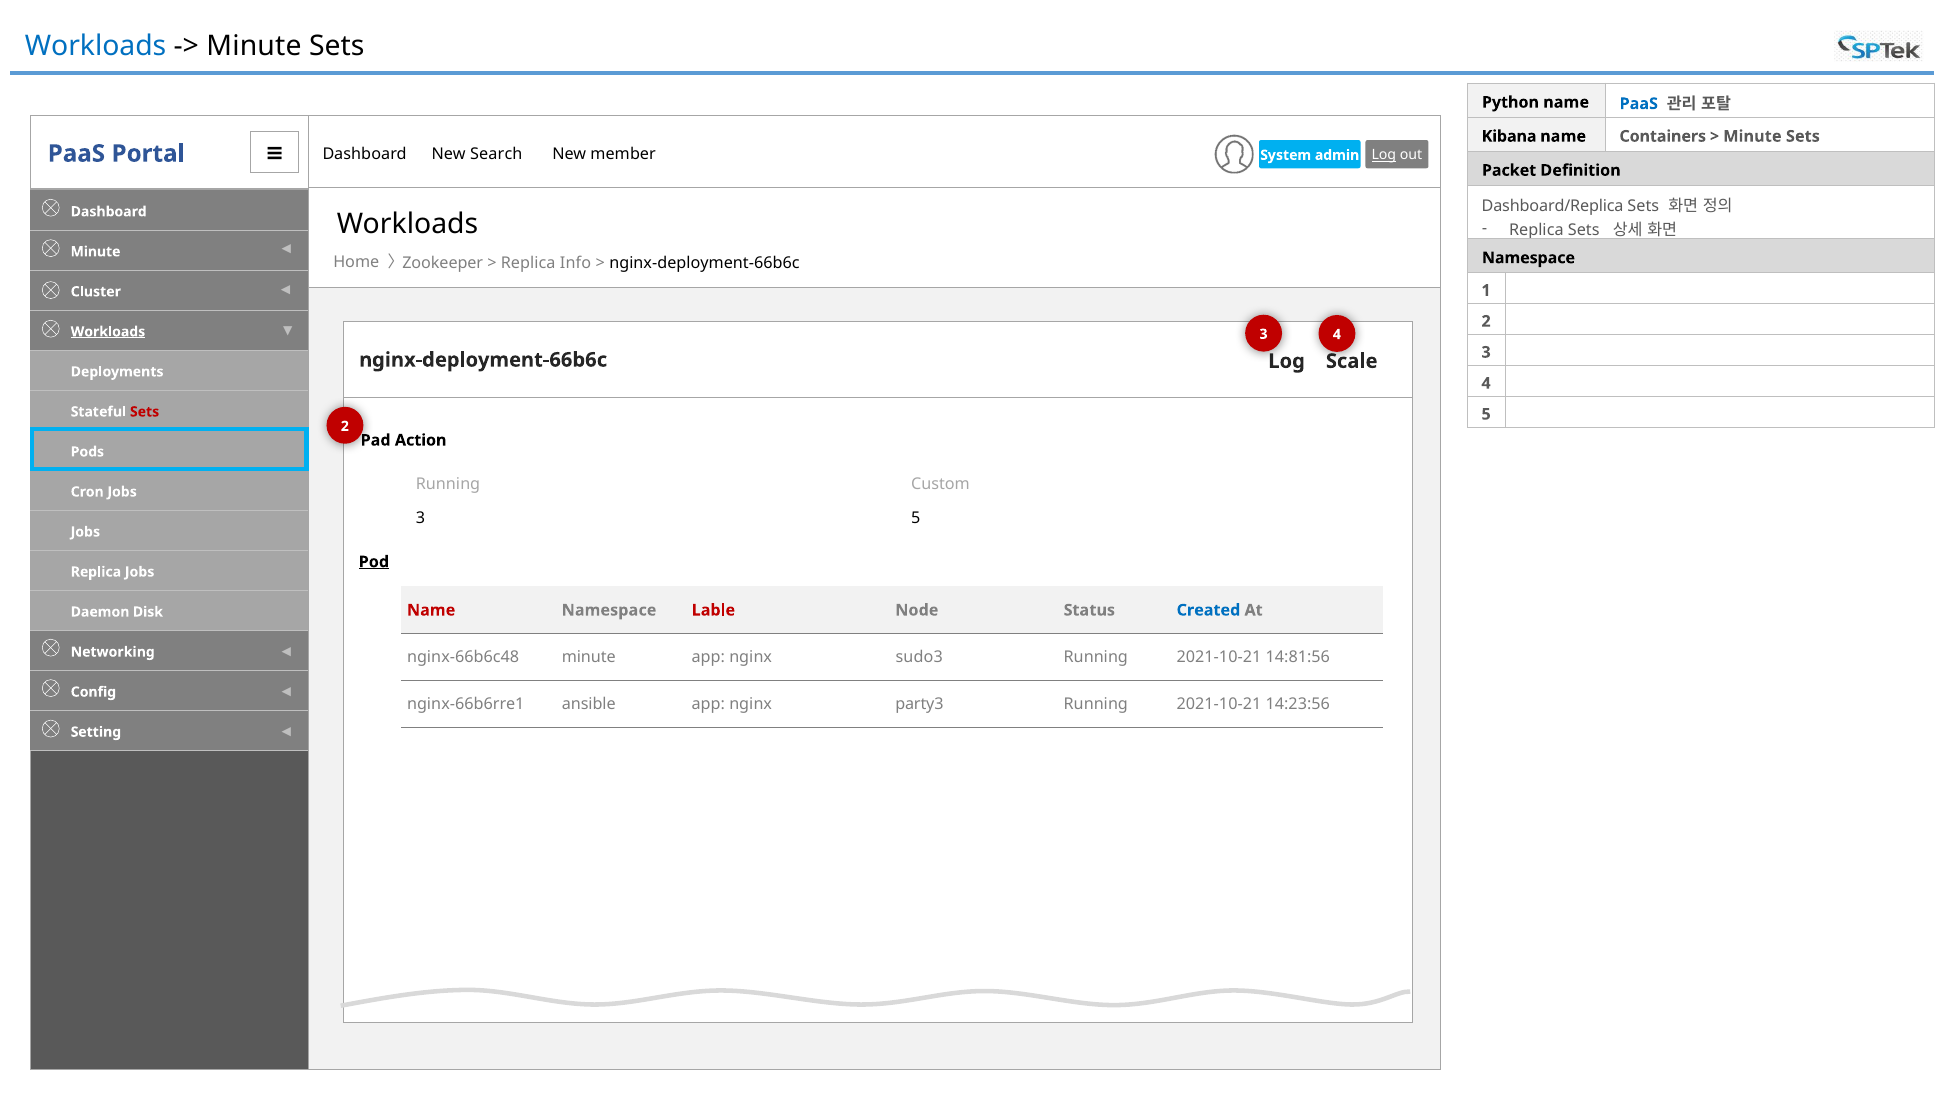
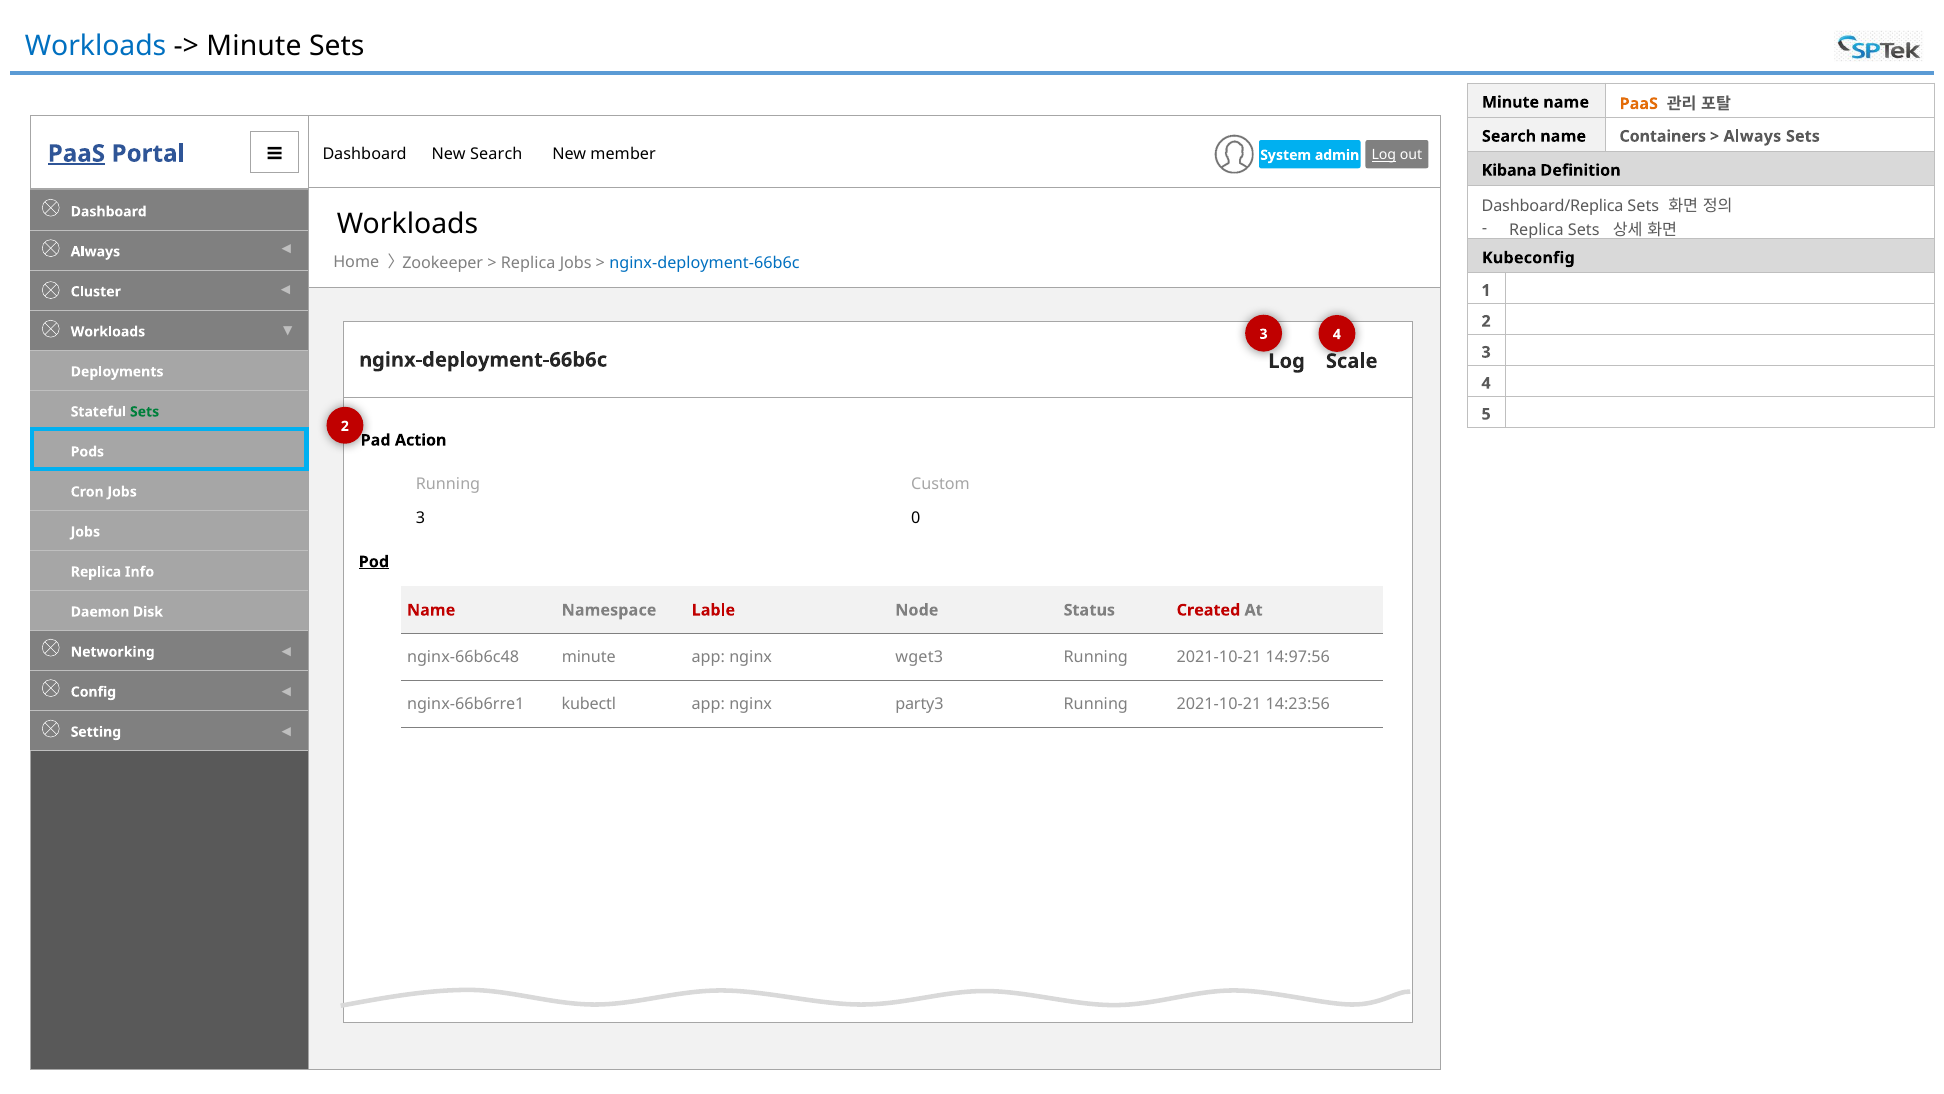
Python: Python -> Minute (1510, 102)
PaaS colour: blue -> orange (1639, 104)
Kibana: Kibana -> Search (1509, 136)
Minute: Minute -> Always (1752, 136)
PaaS underline: none -> present (76, 154)
Packet: Packet -> Kibana (1509, 170)
Minute: Minute -> Always (95, 252)
Namespace: Namespace -> Kubeconfig (1528, 258)
Replica Info: Info -> Jobs (576, 263)
nginx-deployment-66b6c colour: black -> blue (704, 263)
Workloads underline: present -> none (108, 332)
Sets colour: red -> green (145, 412)
3 5: 5 -> 0 (916, 518)
Replica Jobs: Jobs -> Info (140, 572)
Created colour: blue -> red (1208, 610)
sudo3: sudo3 -> wget3 (919, 657)
14:81:56: 14:81:56 -> 14:97:56 (1298, 657)
ansible: ansible -> kubectl (589, 704)
